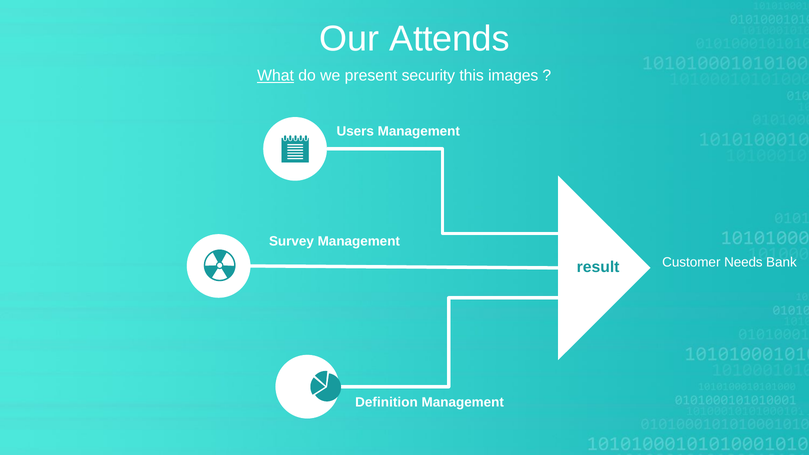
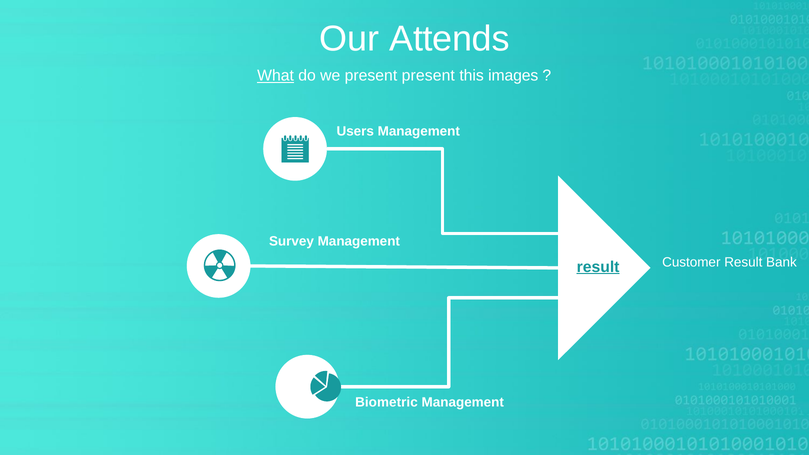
present security: security -> present (428, 76)
Customer Needs: Needs -> Result (743, 263)
result underline: none -> present (598, 267)
Definition: Definition -> Biometric (386, 402)
